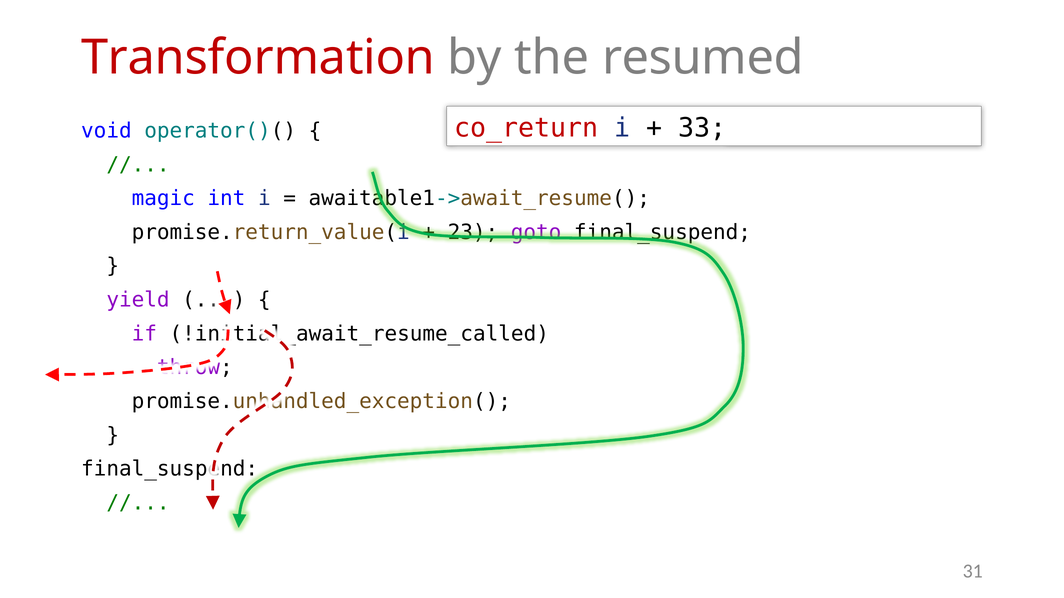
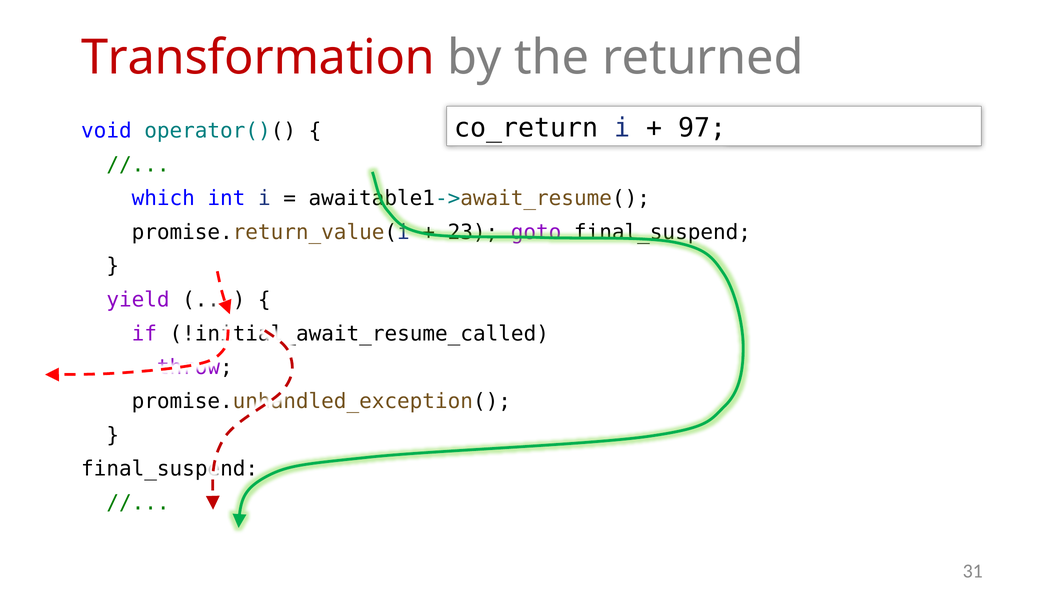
resumed: resumed -> returned (703, 58)
co_return colour: red -> black (526, 128)
33: 33 -> 97 (702, 128)
magic: magic -> which (163, 199)
